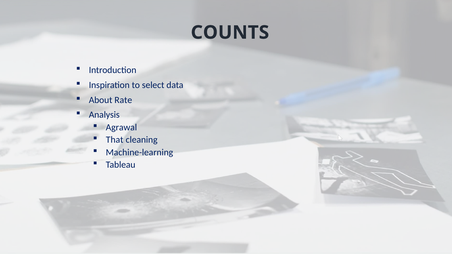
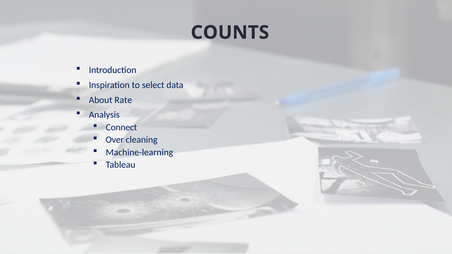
Agrawal: Agrawal -> Connect (121, 127)
That: That -> Over (115, 140)
